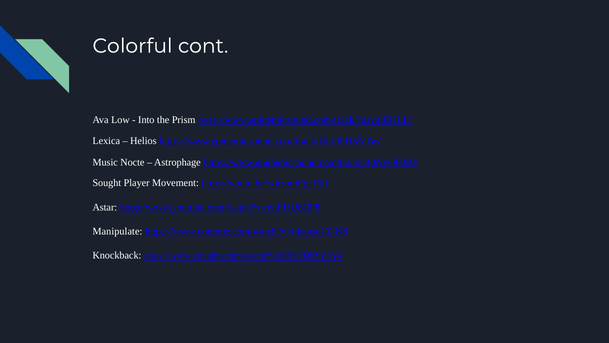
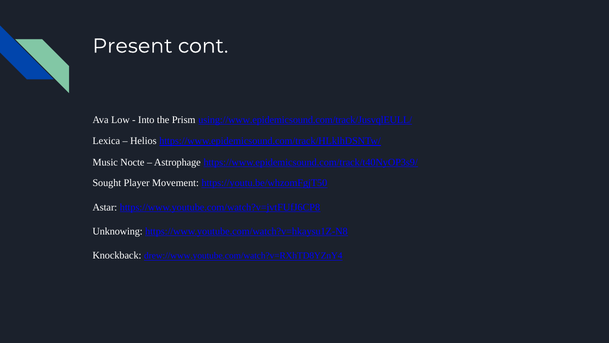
Colorful: Colorful -> Present (133, 46)
over://www.epidemicsound.com/track/JusvqlEULL/: over://www.epidemicsound.com/track/JusvqlEULL/ -> using://www.epidemicsound.com/track/JusvqlEULL/ (305, 120)
Manipulate: Manipulate -> Unknowing (118, 231)
